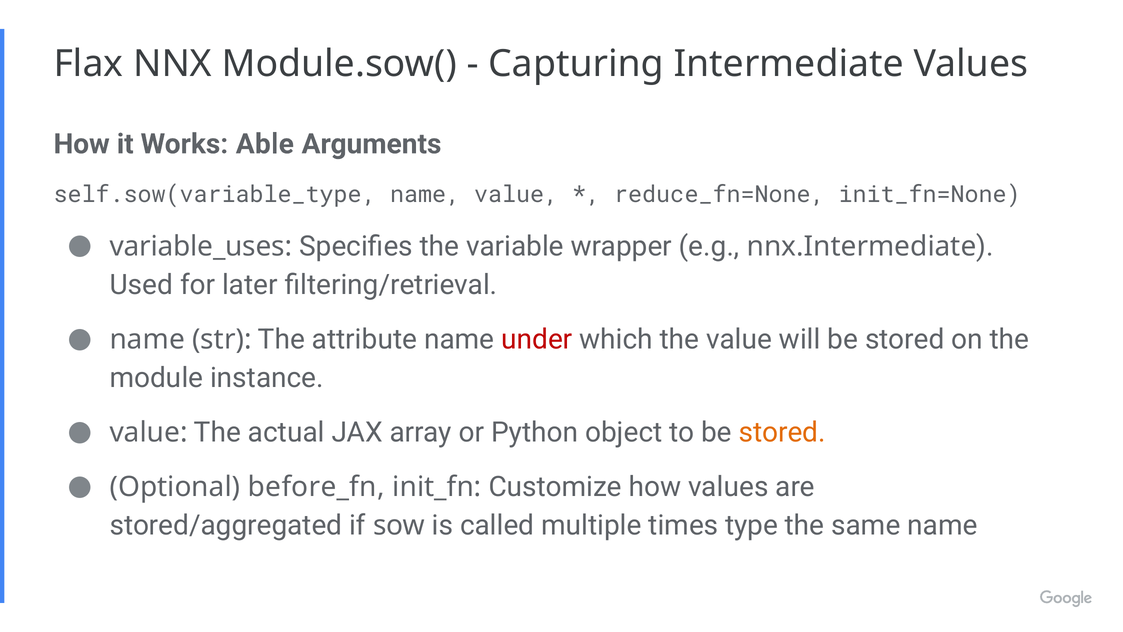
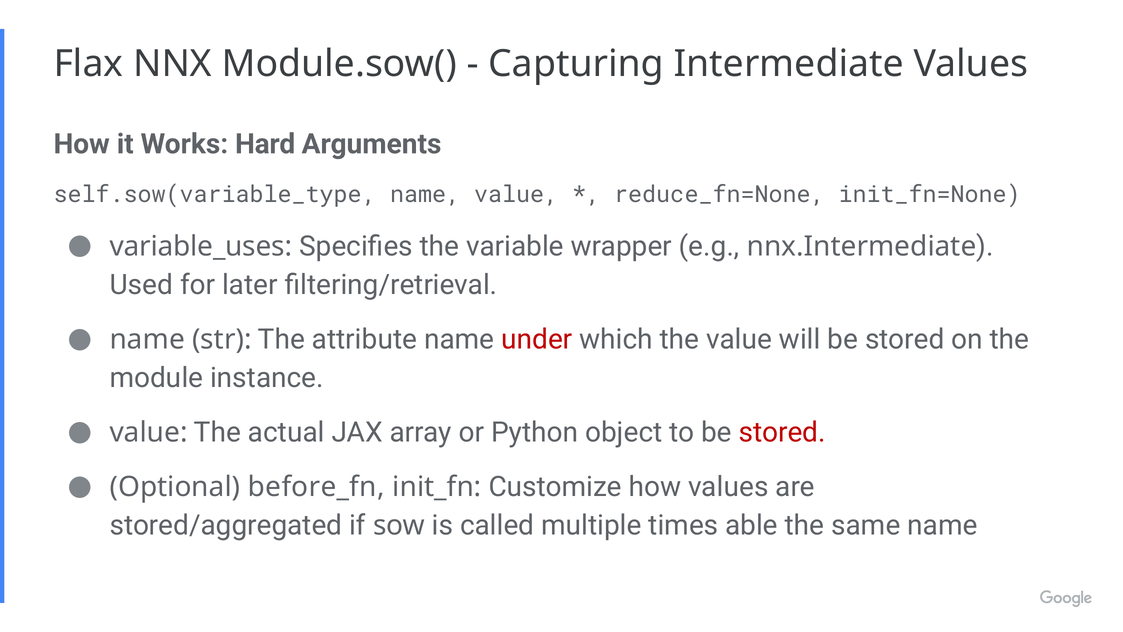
Able: Able -> Hard (265, 144)
stored colour: orange -> red (782, 432)
type: type -> able (752, 525)
